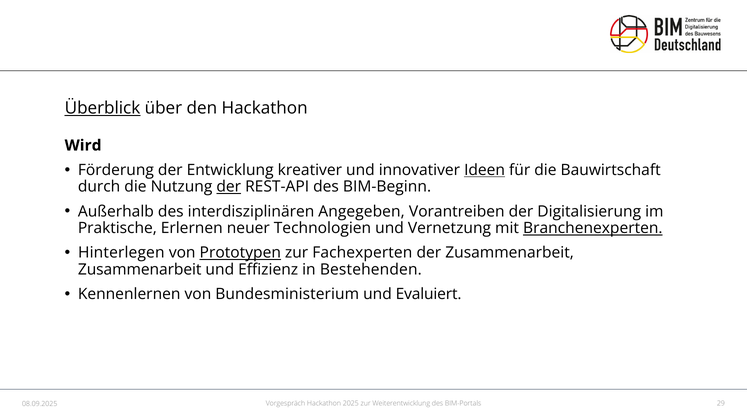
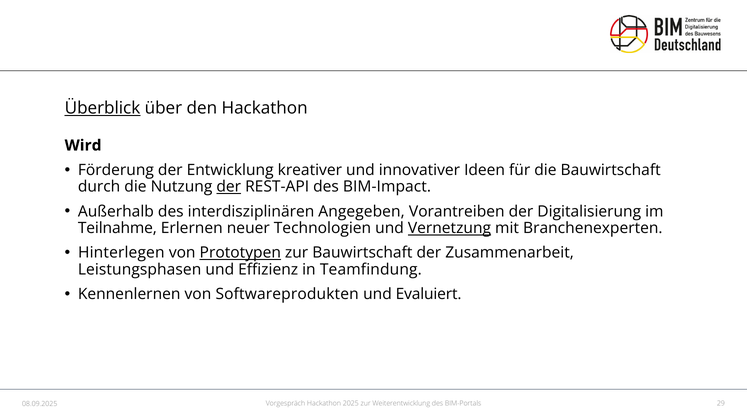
Ideen underline: present -> none (485, 170)
BIM-Beginn: BIM-Beginn -> BIM-Impact (387, 187)
Praktische: Praktische -> Teilnahme (117, 228)
Vernetzung underline: none -> present (449, 228)
Branchenexperten underline: present -> none (593, 228)
zur Fachexperten: Fachexperten -> Bauwirtschaft (362, 253)
Zusammenarbeit: Zusammenarbeit -> Leistungsphasen (140, 270)
Bestehenden: Bestehenden -> Teamfindung (371, 270)
Bundesministerium: Bundesministerium -> Softwareprodukten (287, 294)
